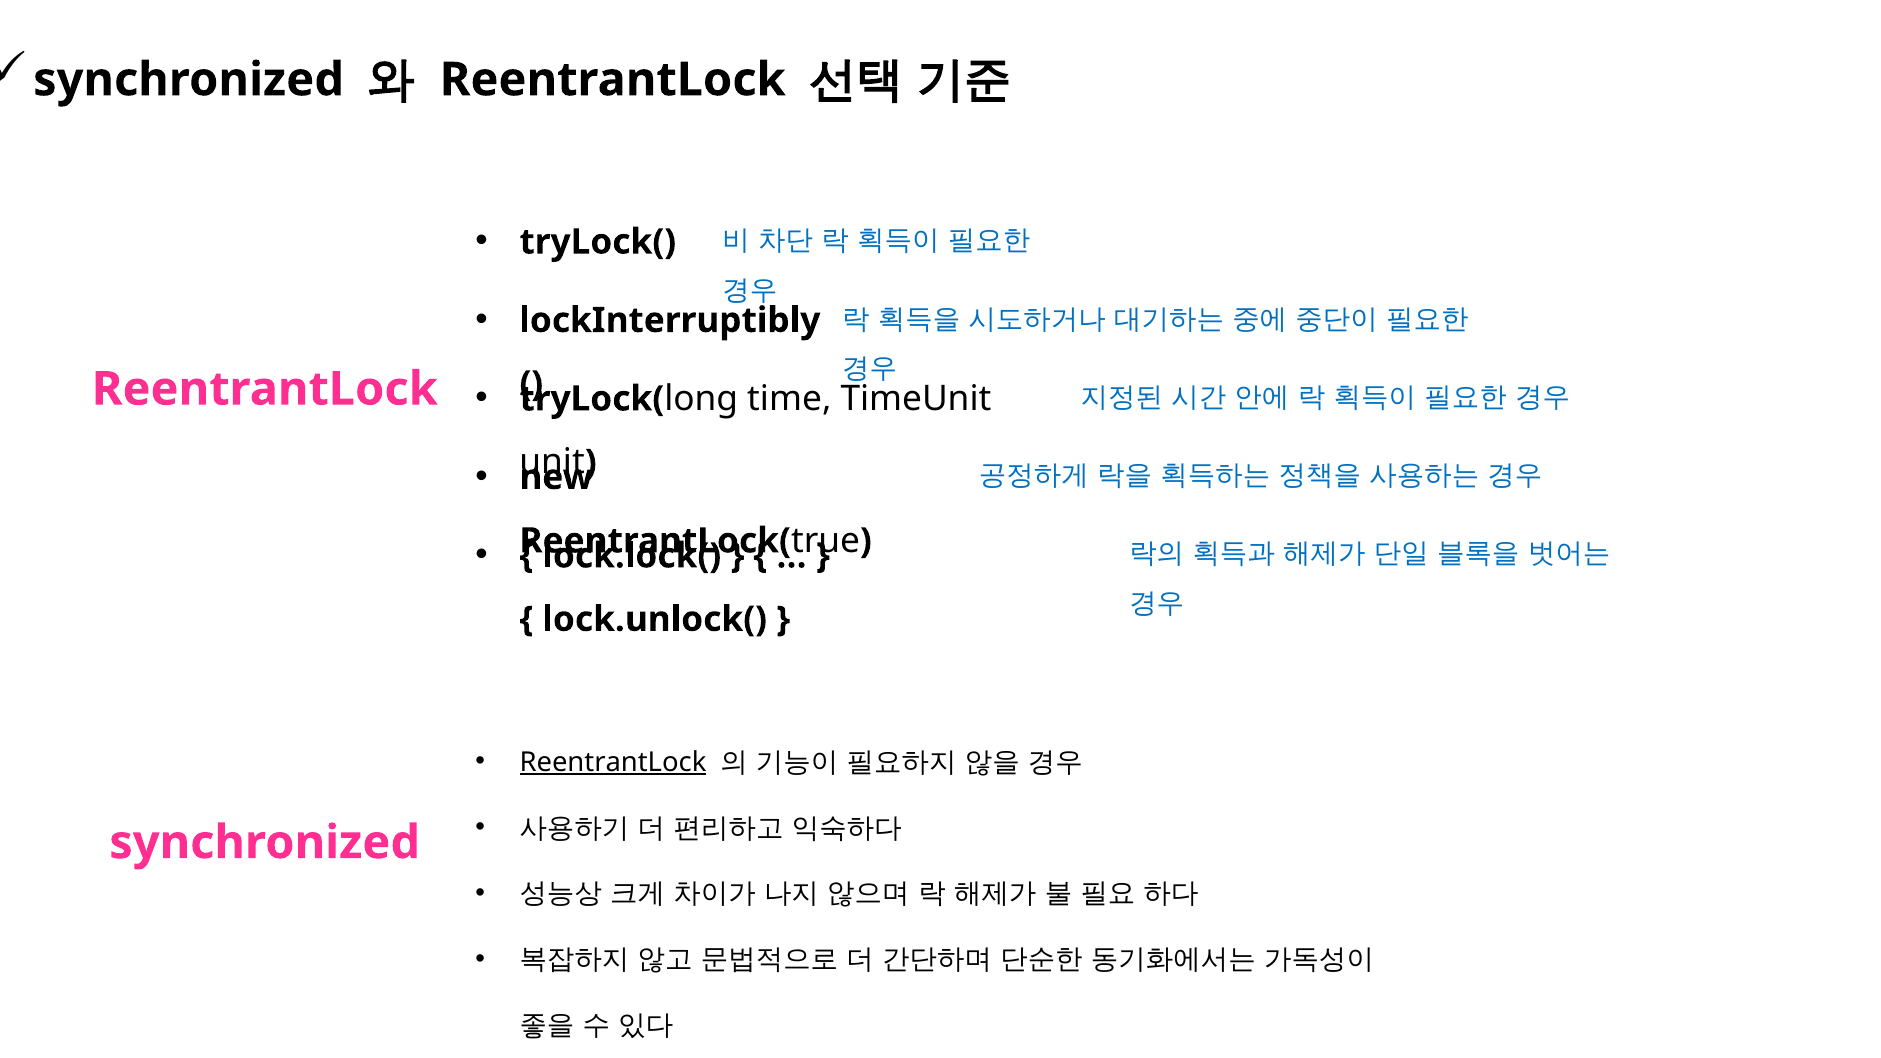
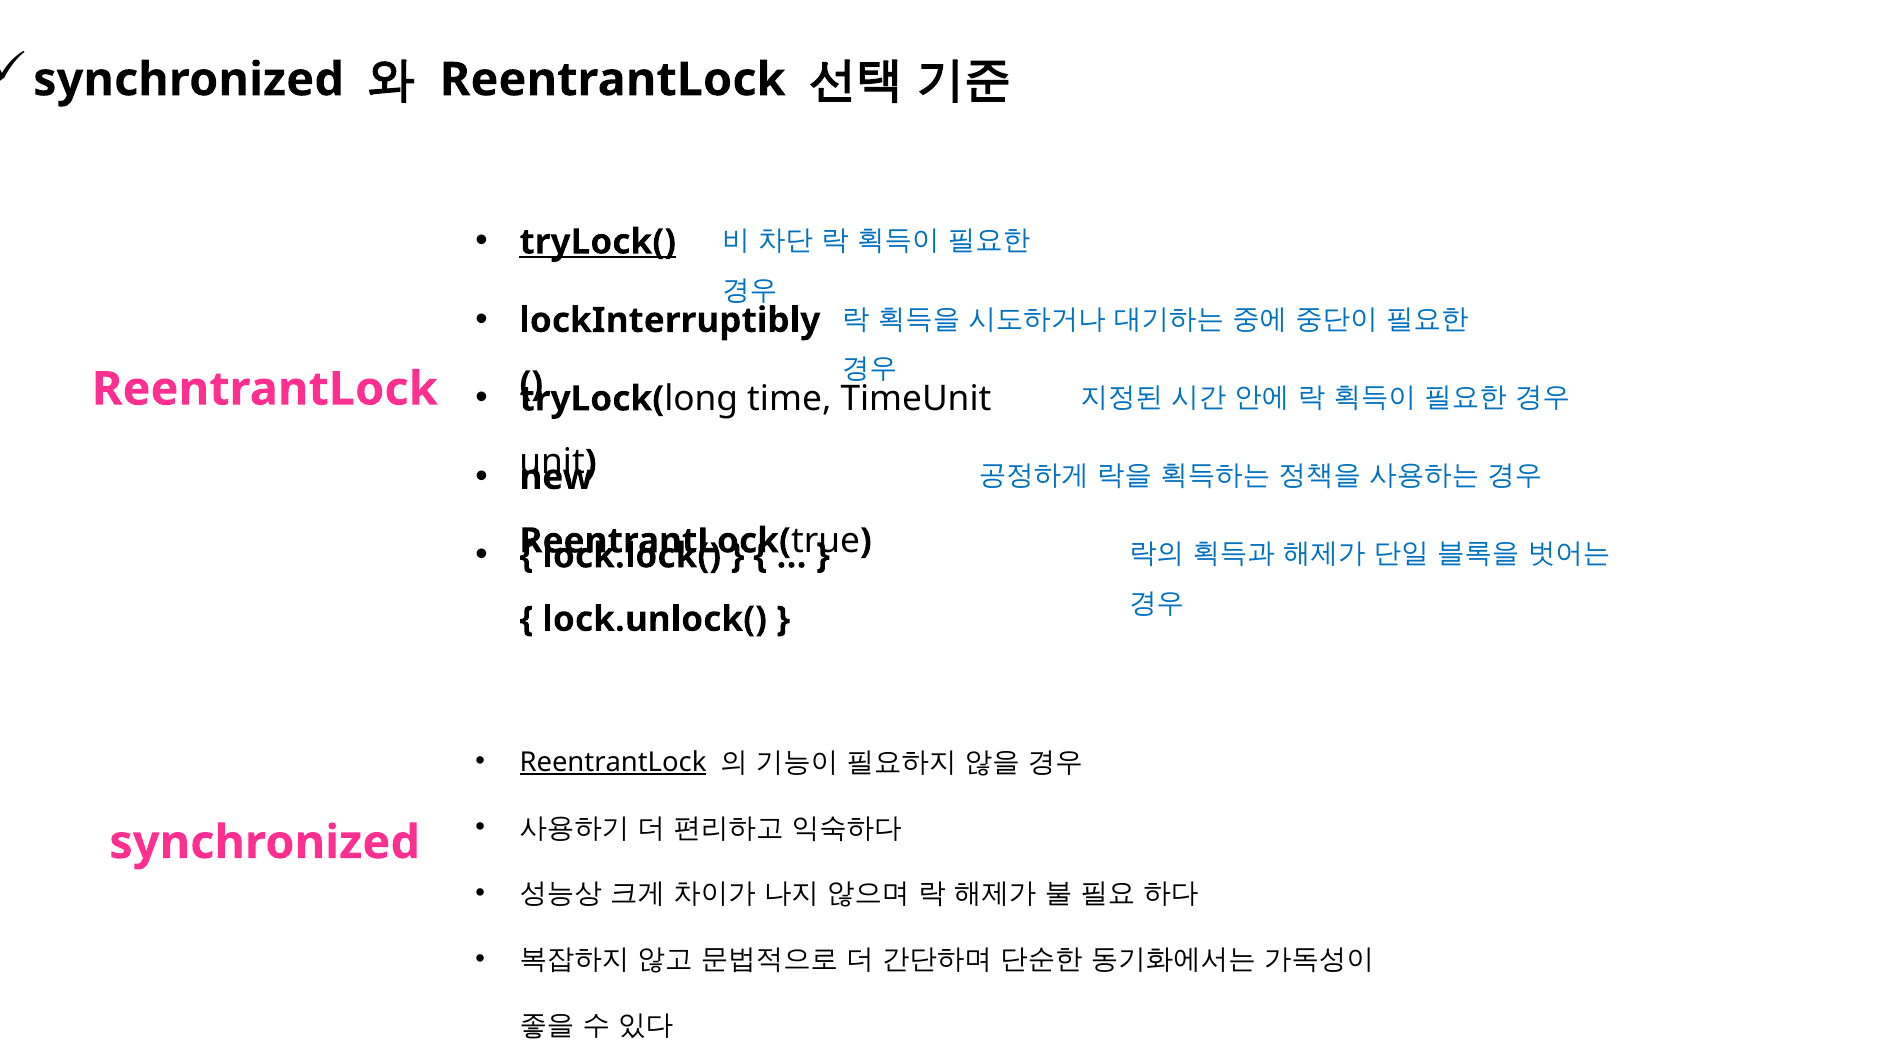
tryLock( underline: none -> present (598, 242)
